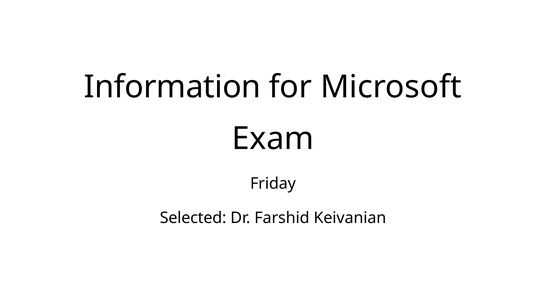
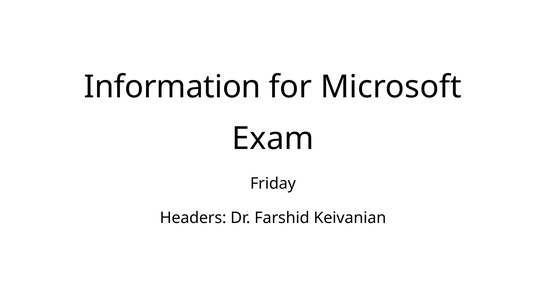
Selected: Selected -> Headers (193, 218)
